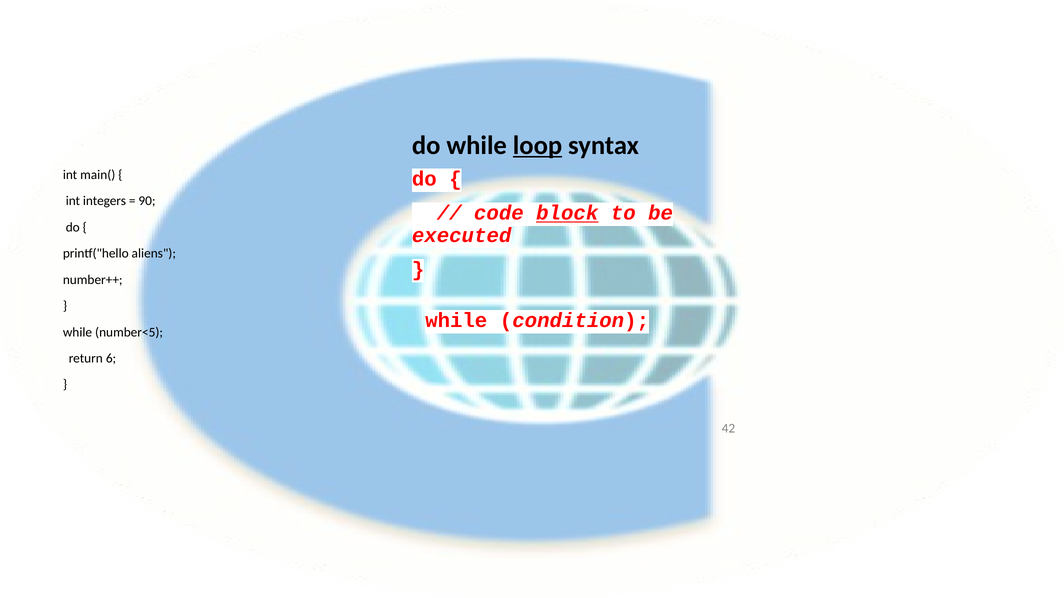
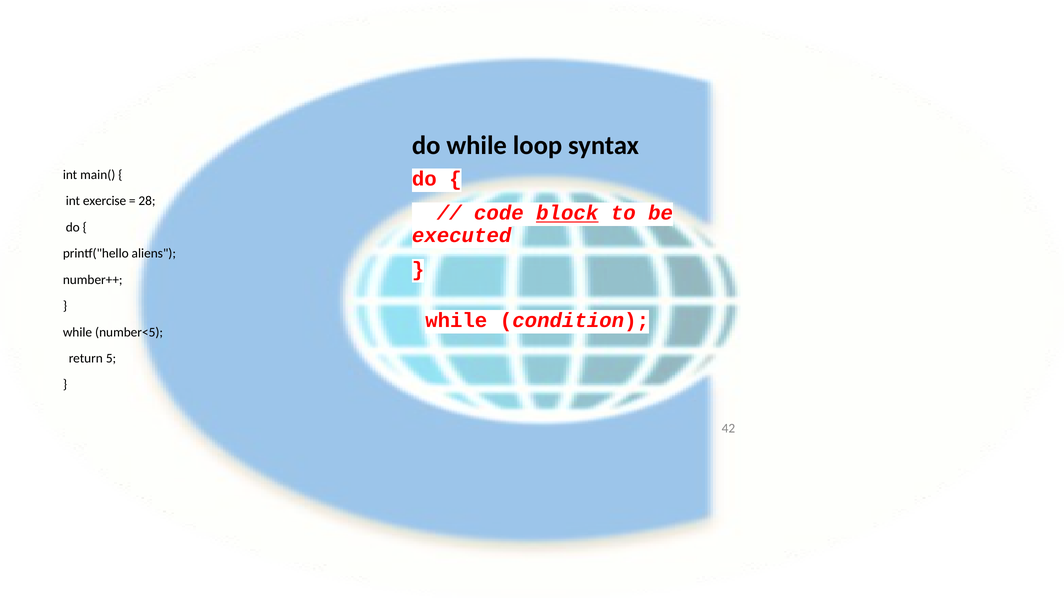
loop underline: present -> none (538, 145)
integers: integers -> exercise (105, 201)
90: 90 -> 28 (147, 201)
6: 6 -> 5 (111, 359)
